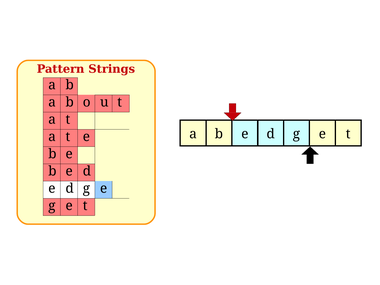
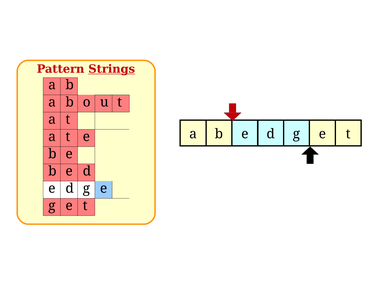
Strings underline: none -> present (112, 69)
